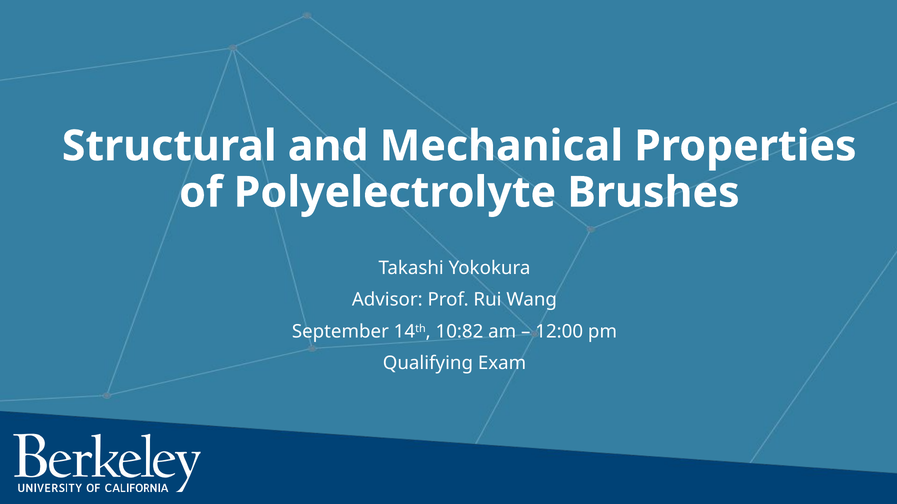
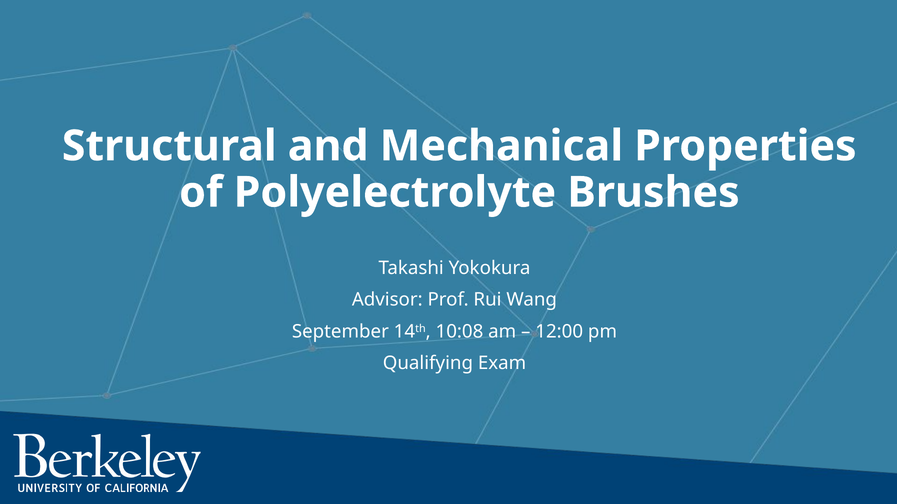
10:82: 10:82 -> 10:08 (459, 332)
